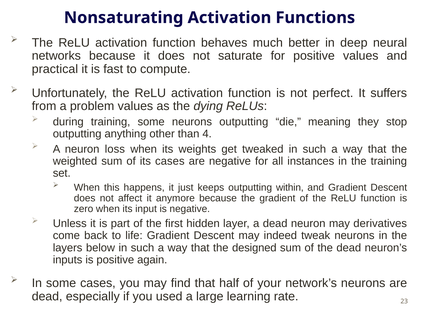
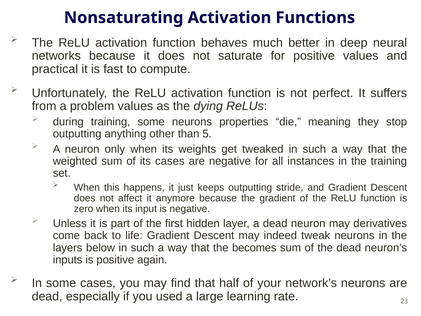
neurons outputting: outputting -> properties (244, 122)
4: 4 -> 5 (207, 134)
loss: loss -> only (115, 149)
within: within -> stride (290, 187)
designed: designed -> becomes (254, 247)
